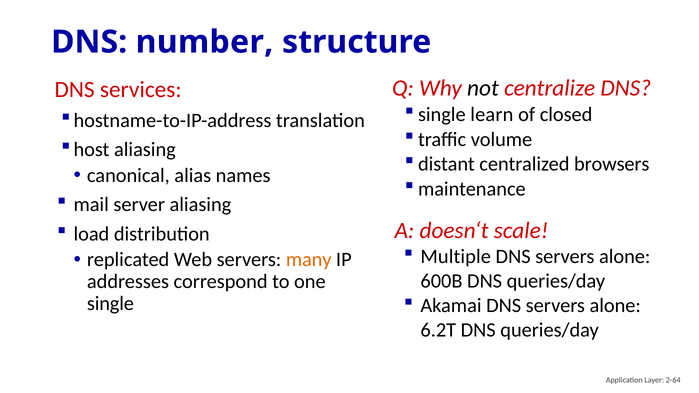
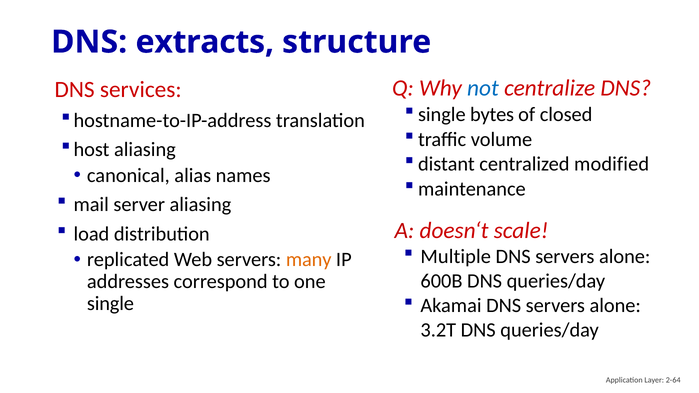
number: number -> extracts (205, 42)
not colour: black -> blue (483, 88)
learn: learn -> bytes (492, 114)
browsers: browsers -> modified (612, 164)
6.2T: 6.2T -> 3.2T (438, 330)
